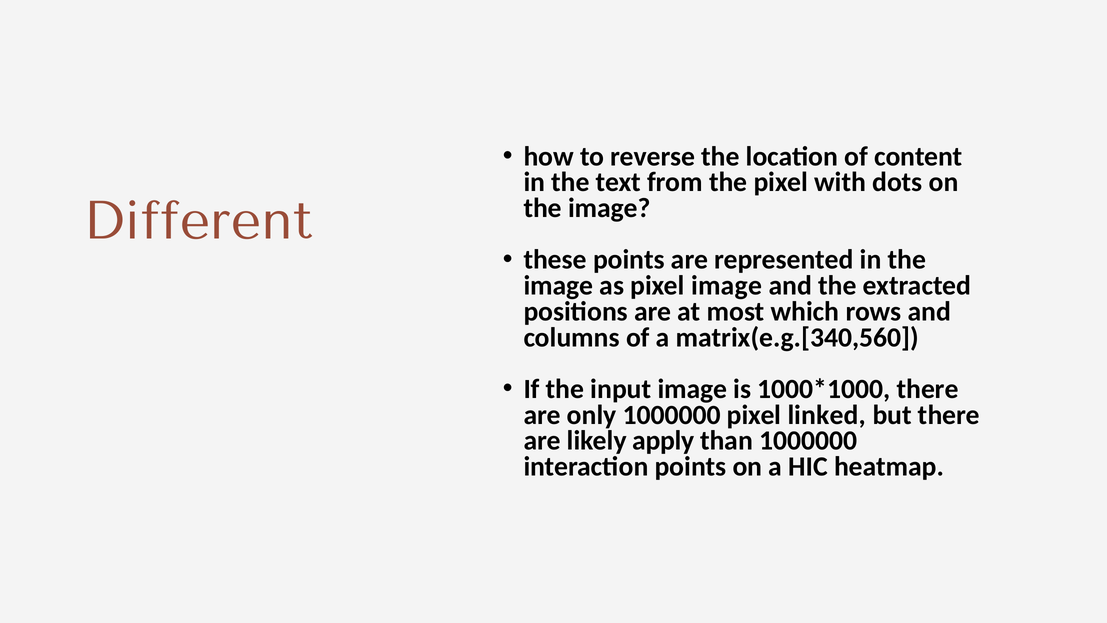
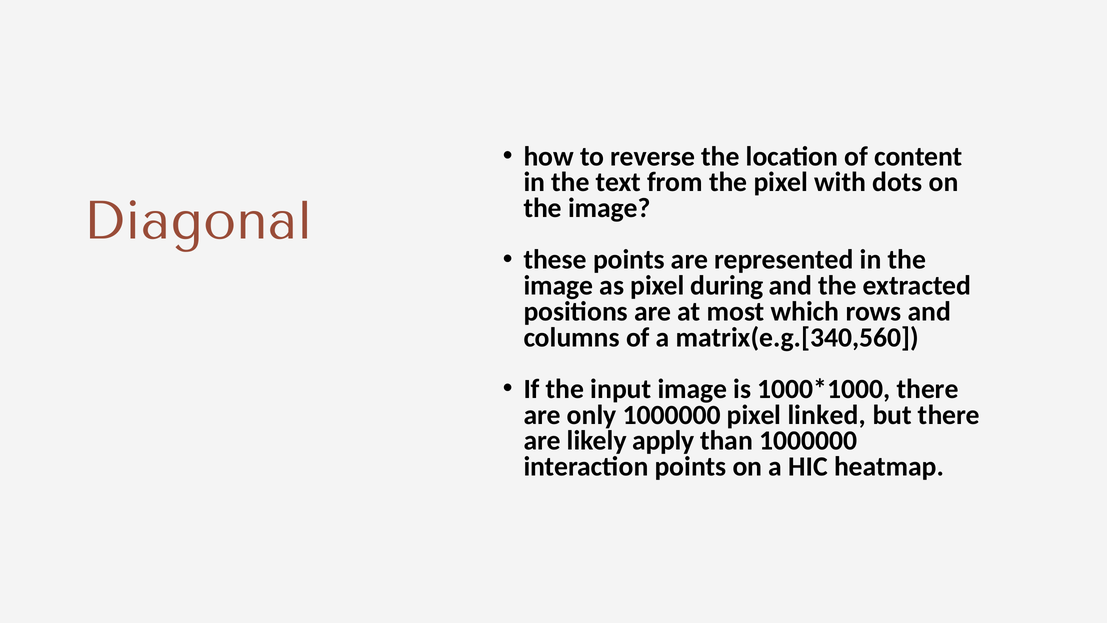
Different: Different -> Diagonal (198, 221)
pixel image: image -> during (727, 286)
